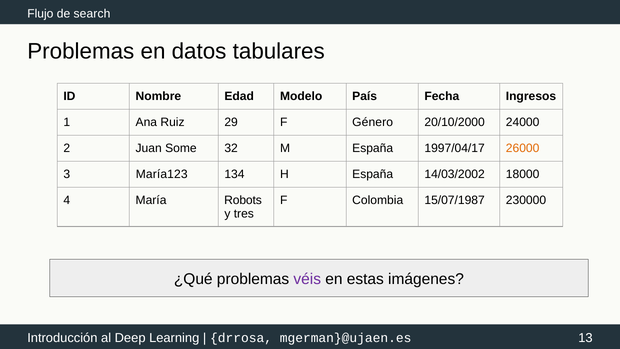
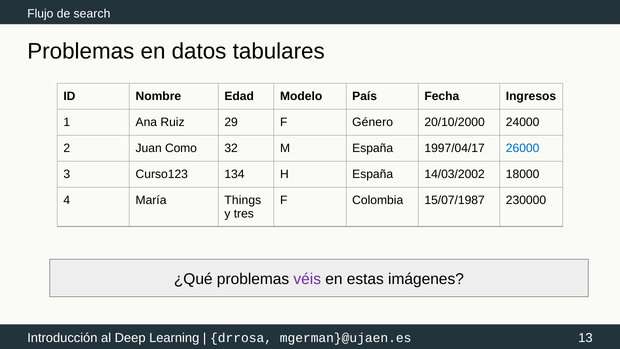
Some: Some -> Como (181, 148)
26000 colour: orange -> blue (523, 148)
María123: María123 -> Curso123 (162, 174)
Robots: Robots -> Things (243, 200)
